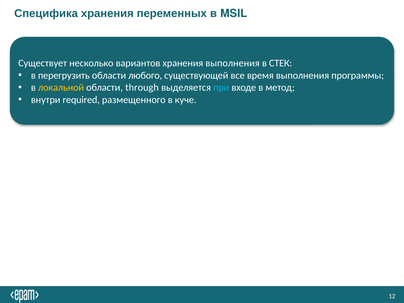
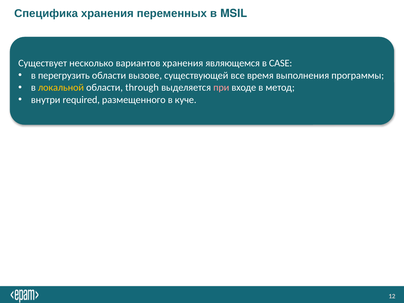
хранения выполнения: выполнения -> являющемся (233, 63)
СТЕК: СТЕК -> CASE (281, 63)
любого: любого -> вызове (145, 75)
при colour: light blue -> pink (221, 88)
